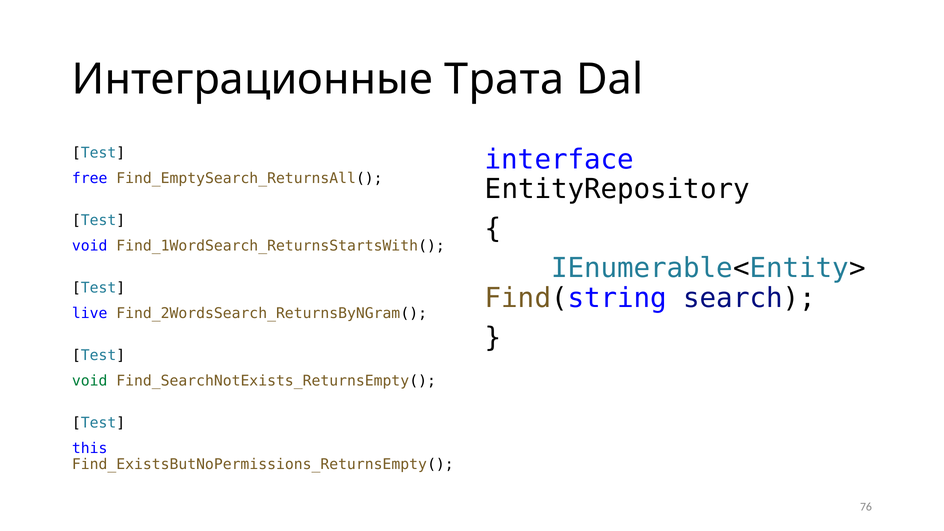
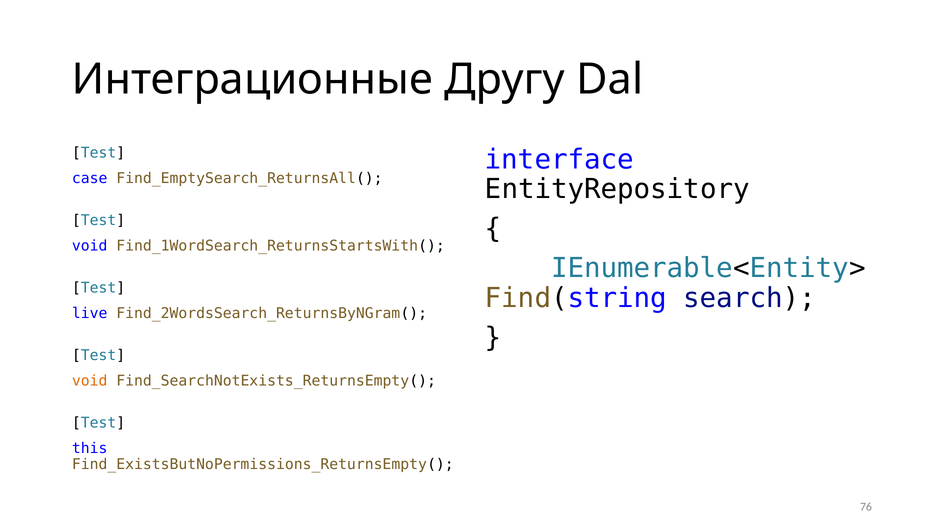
Трата: Трата -> Другу (504, 79)
free: free -> case (90, 179)
void colour: green -> orange (90, 381)
